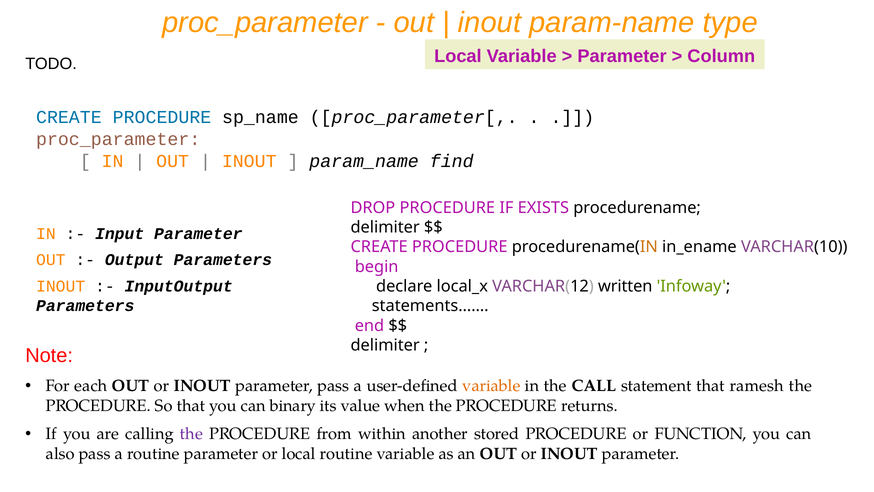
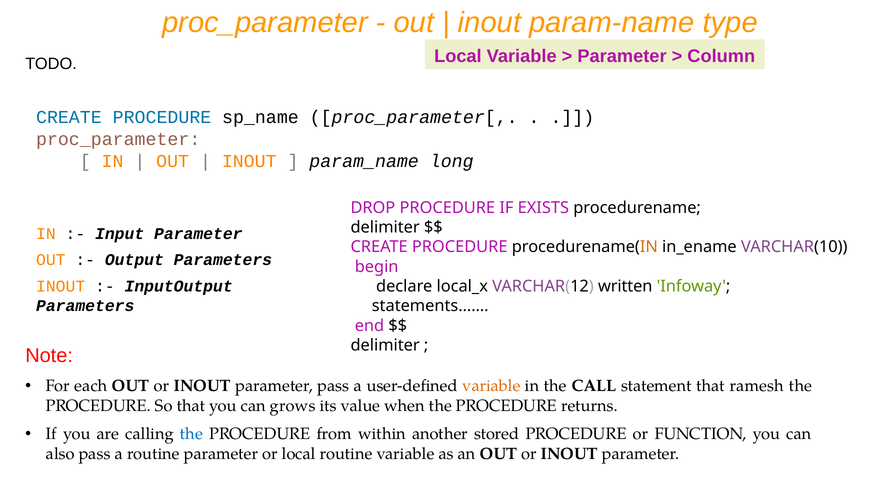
find: find -> long (452, 161)
binary: binary -> grows (293, 405)
the colour: purple -> blue (191, 434)
